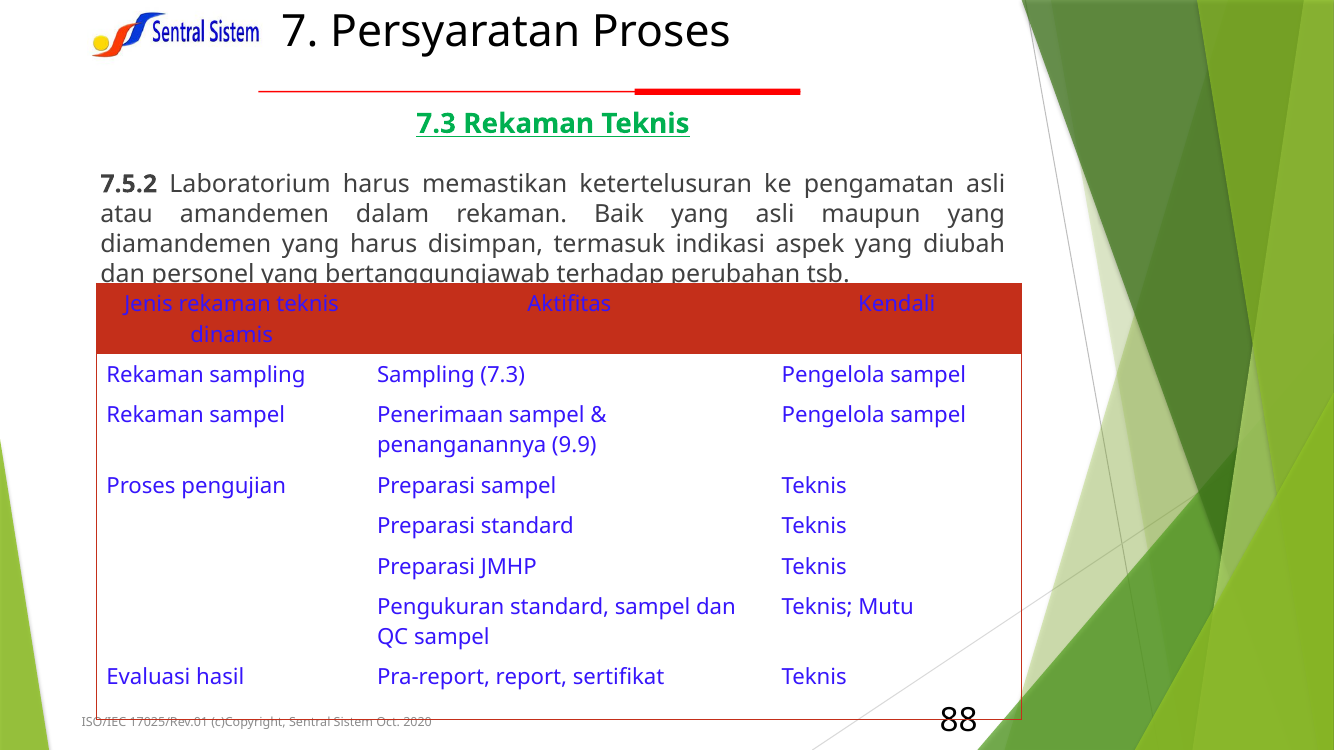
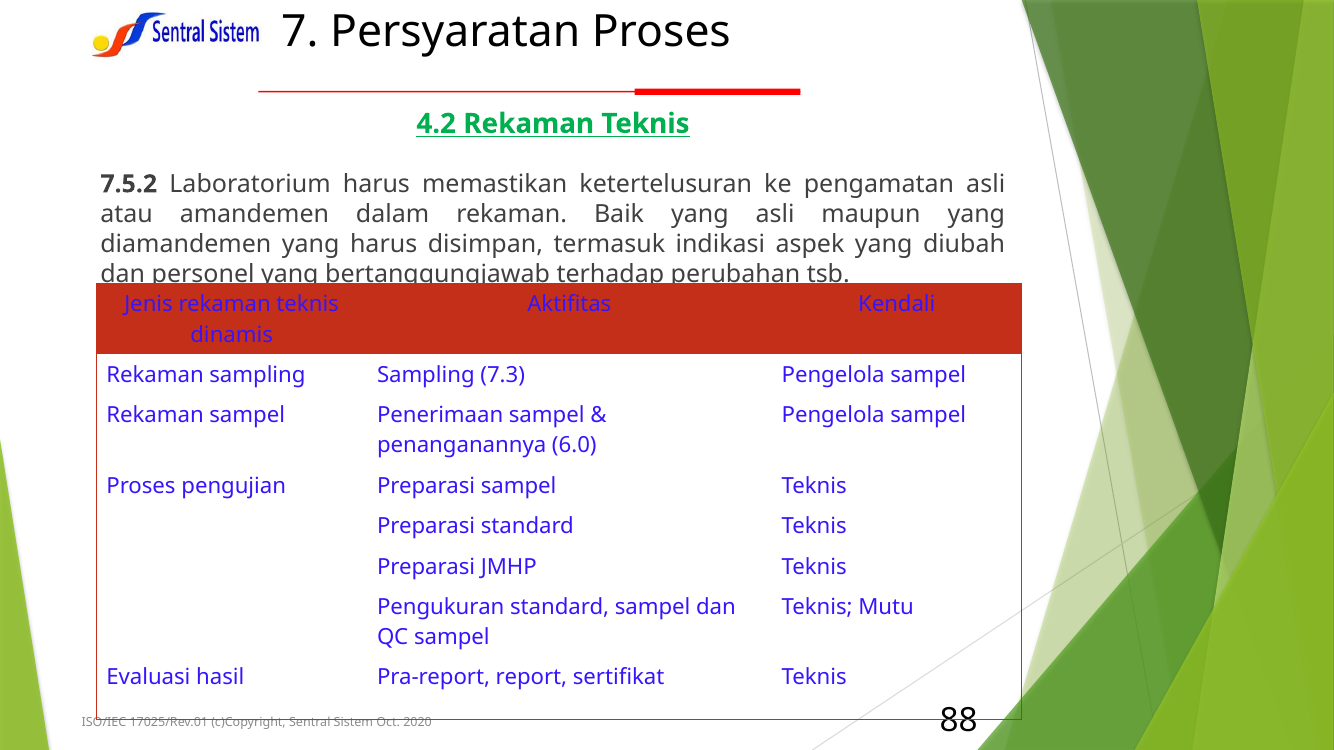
7.3: 7.3 -> 4.2 (436, 124)
9.9: 9.9 -> 6.0 (574, 446)
